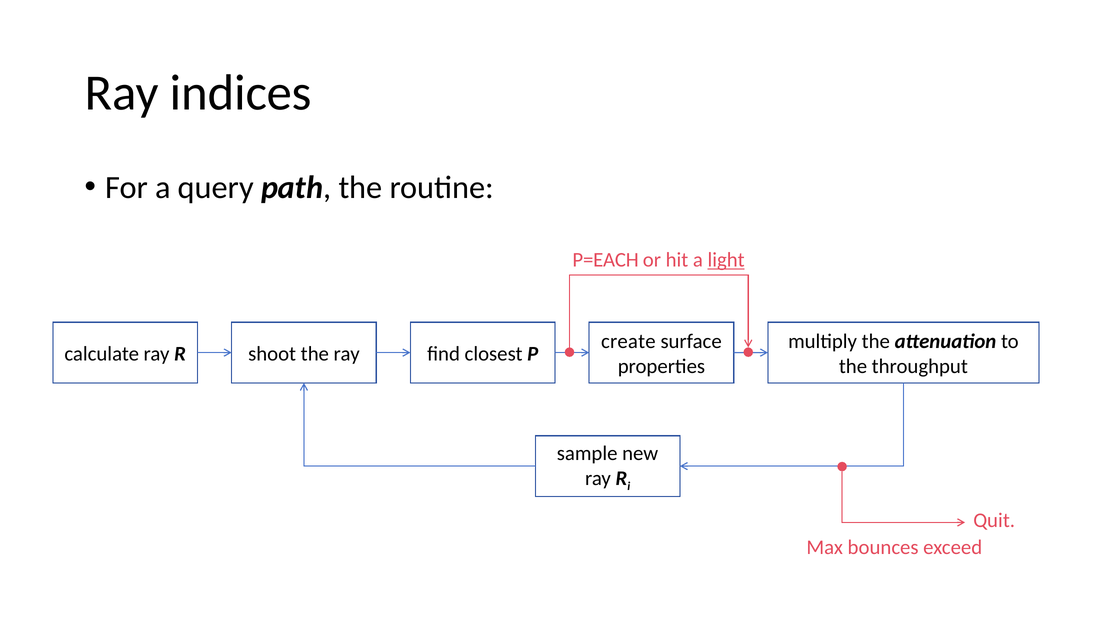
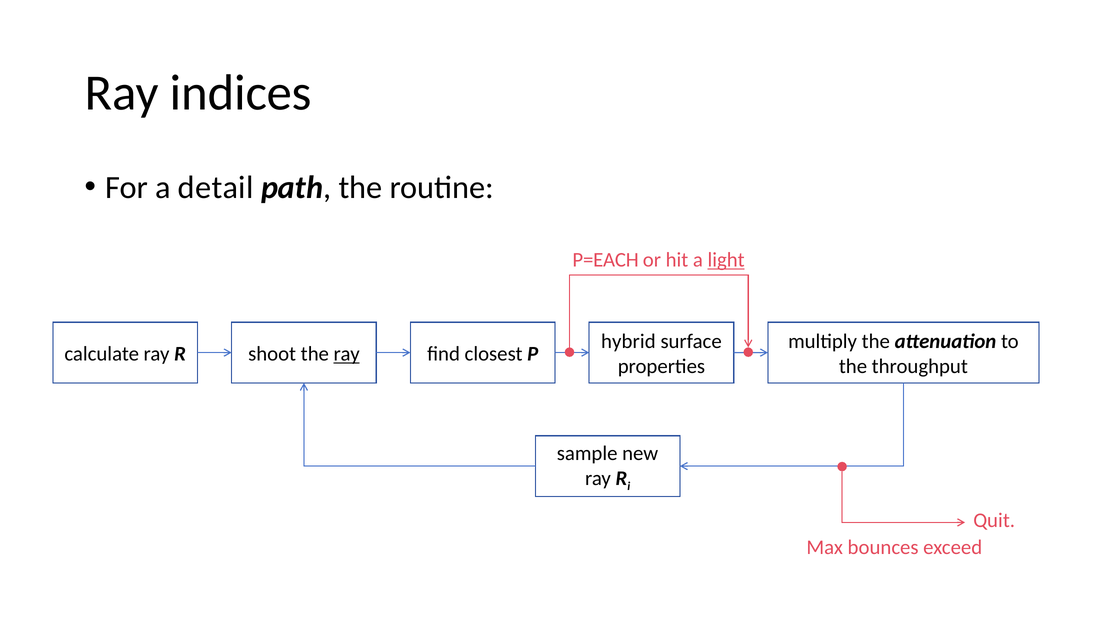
query: query -> detail (216, 188)
create: create -> hybrid (628, 341)
ray underline: none -> present (347, 354)
